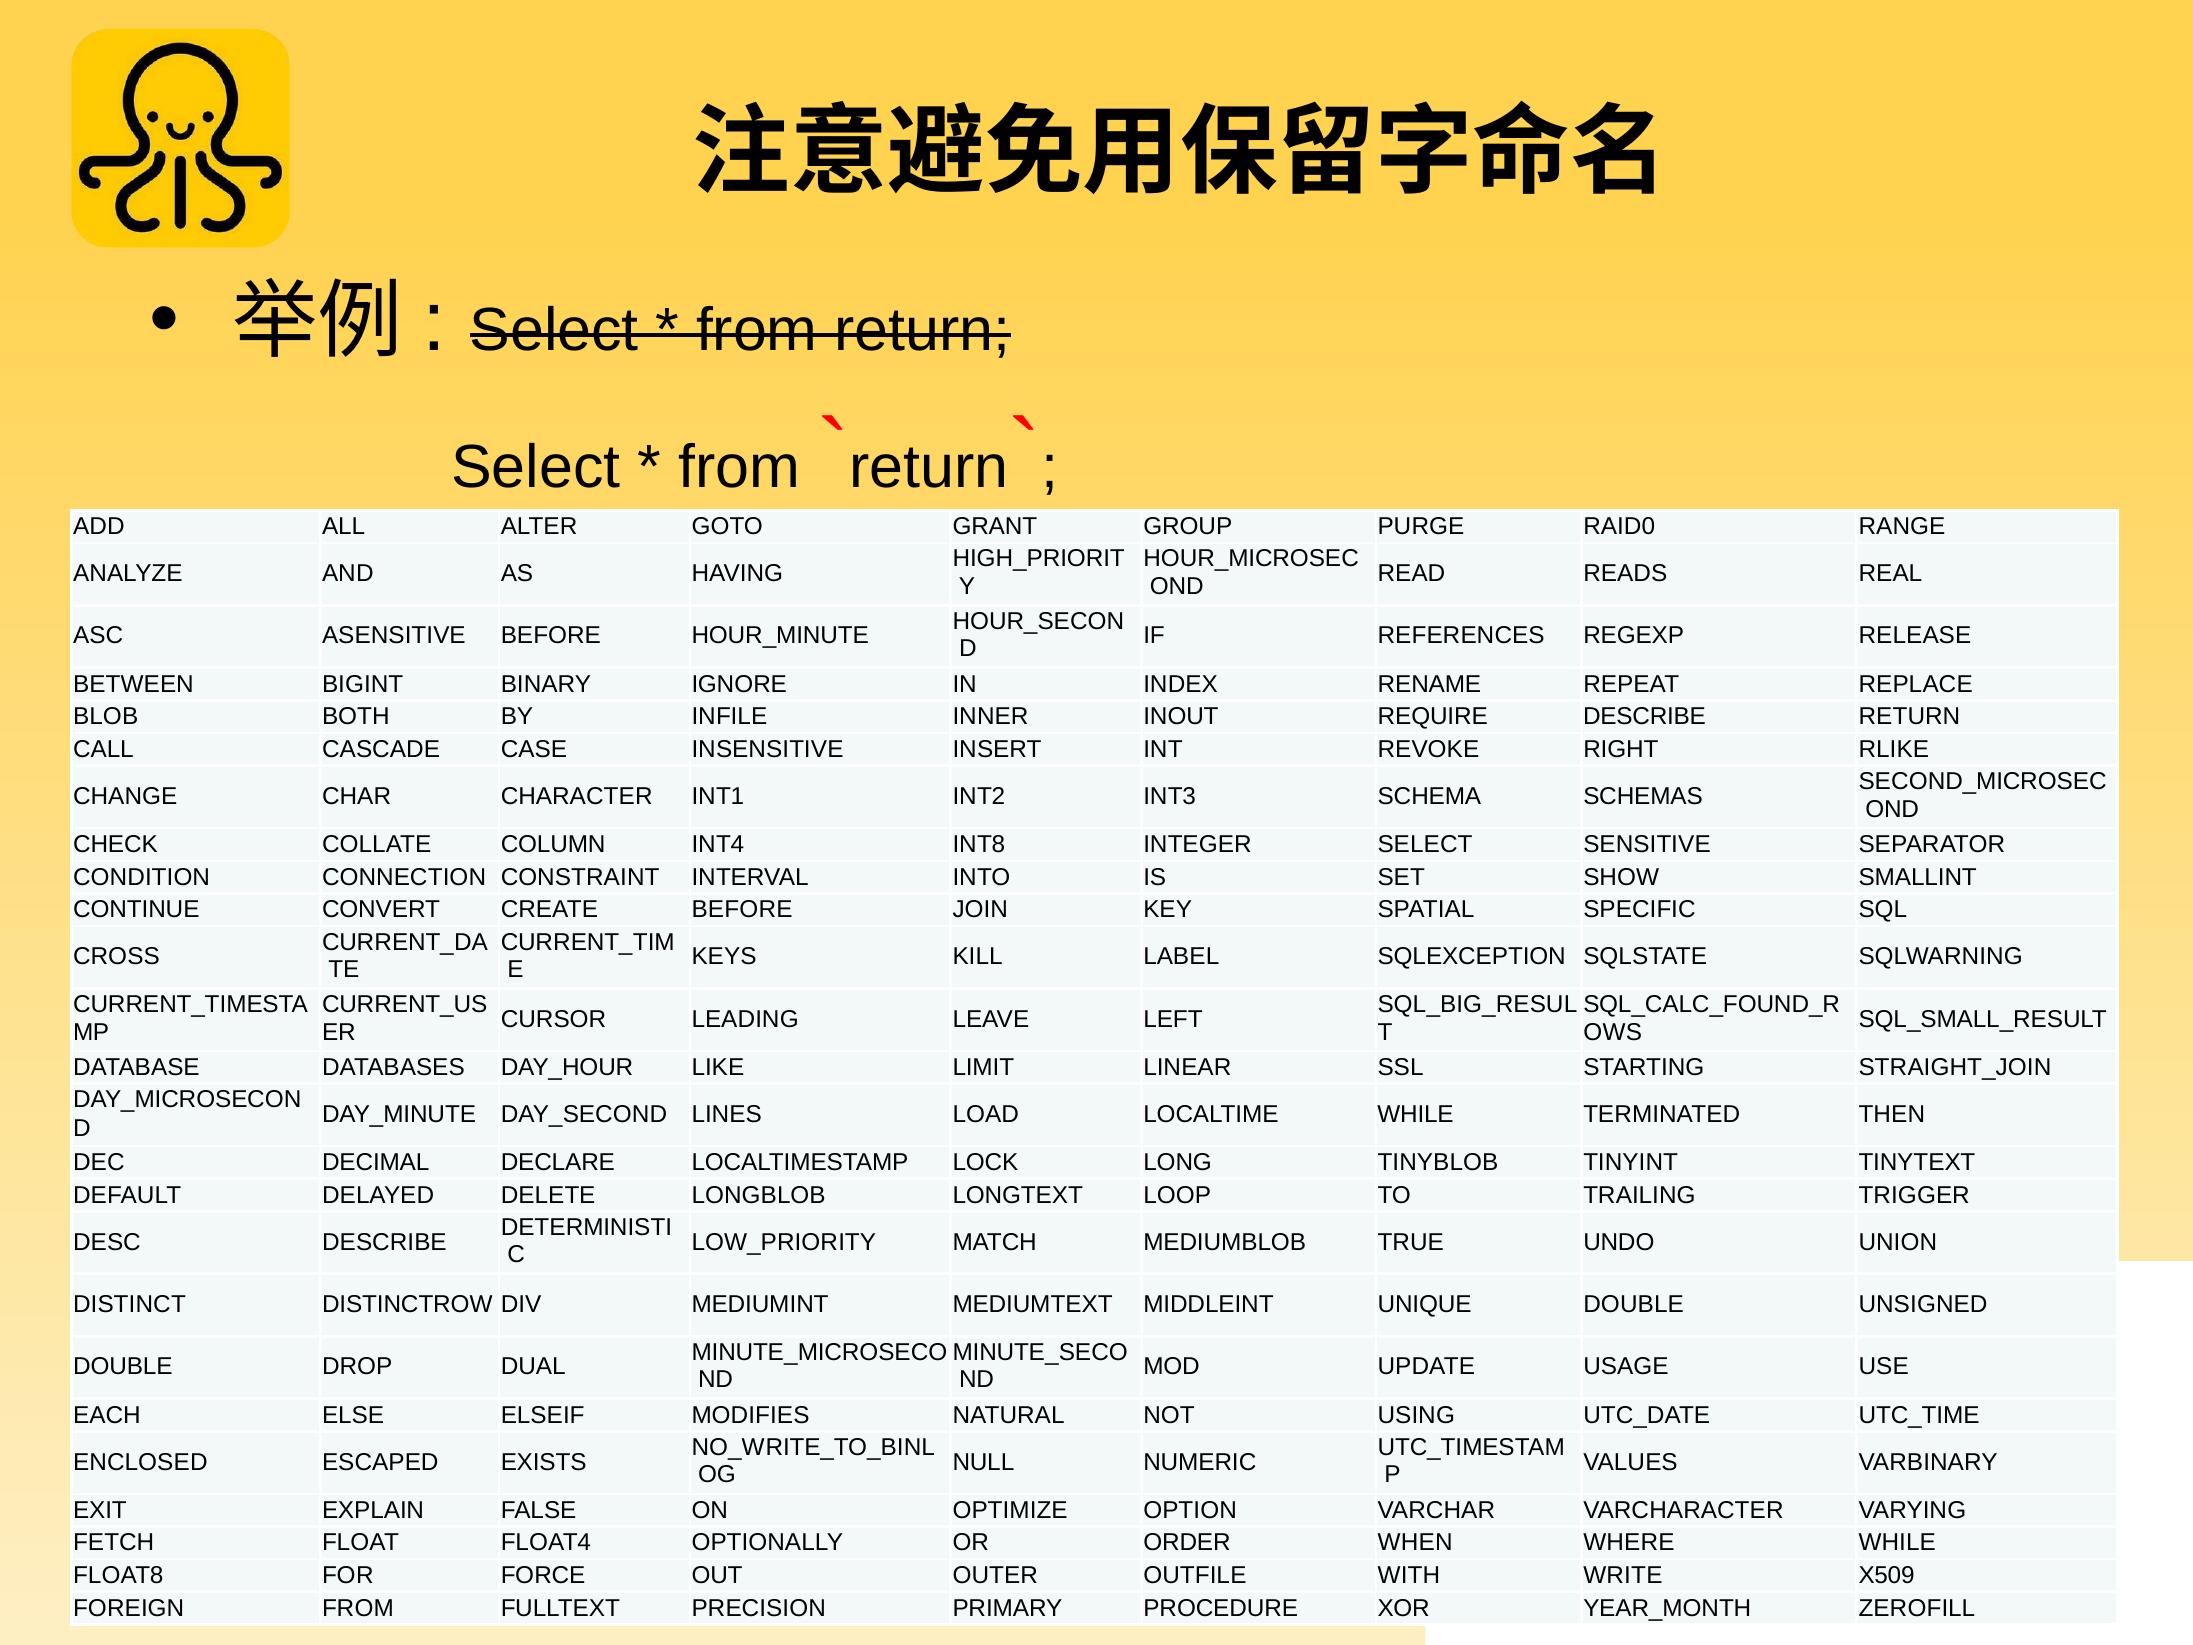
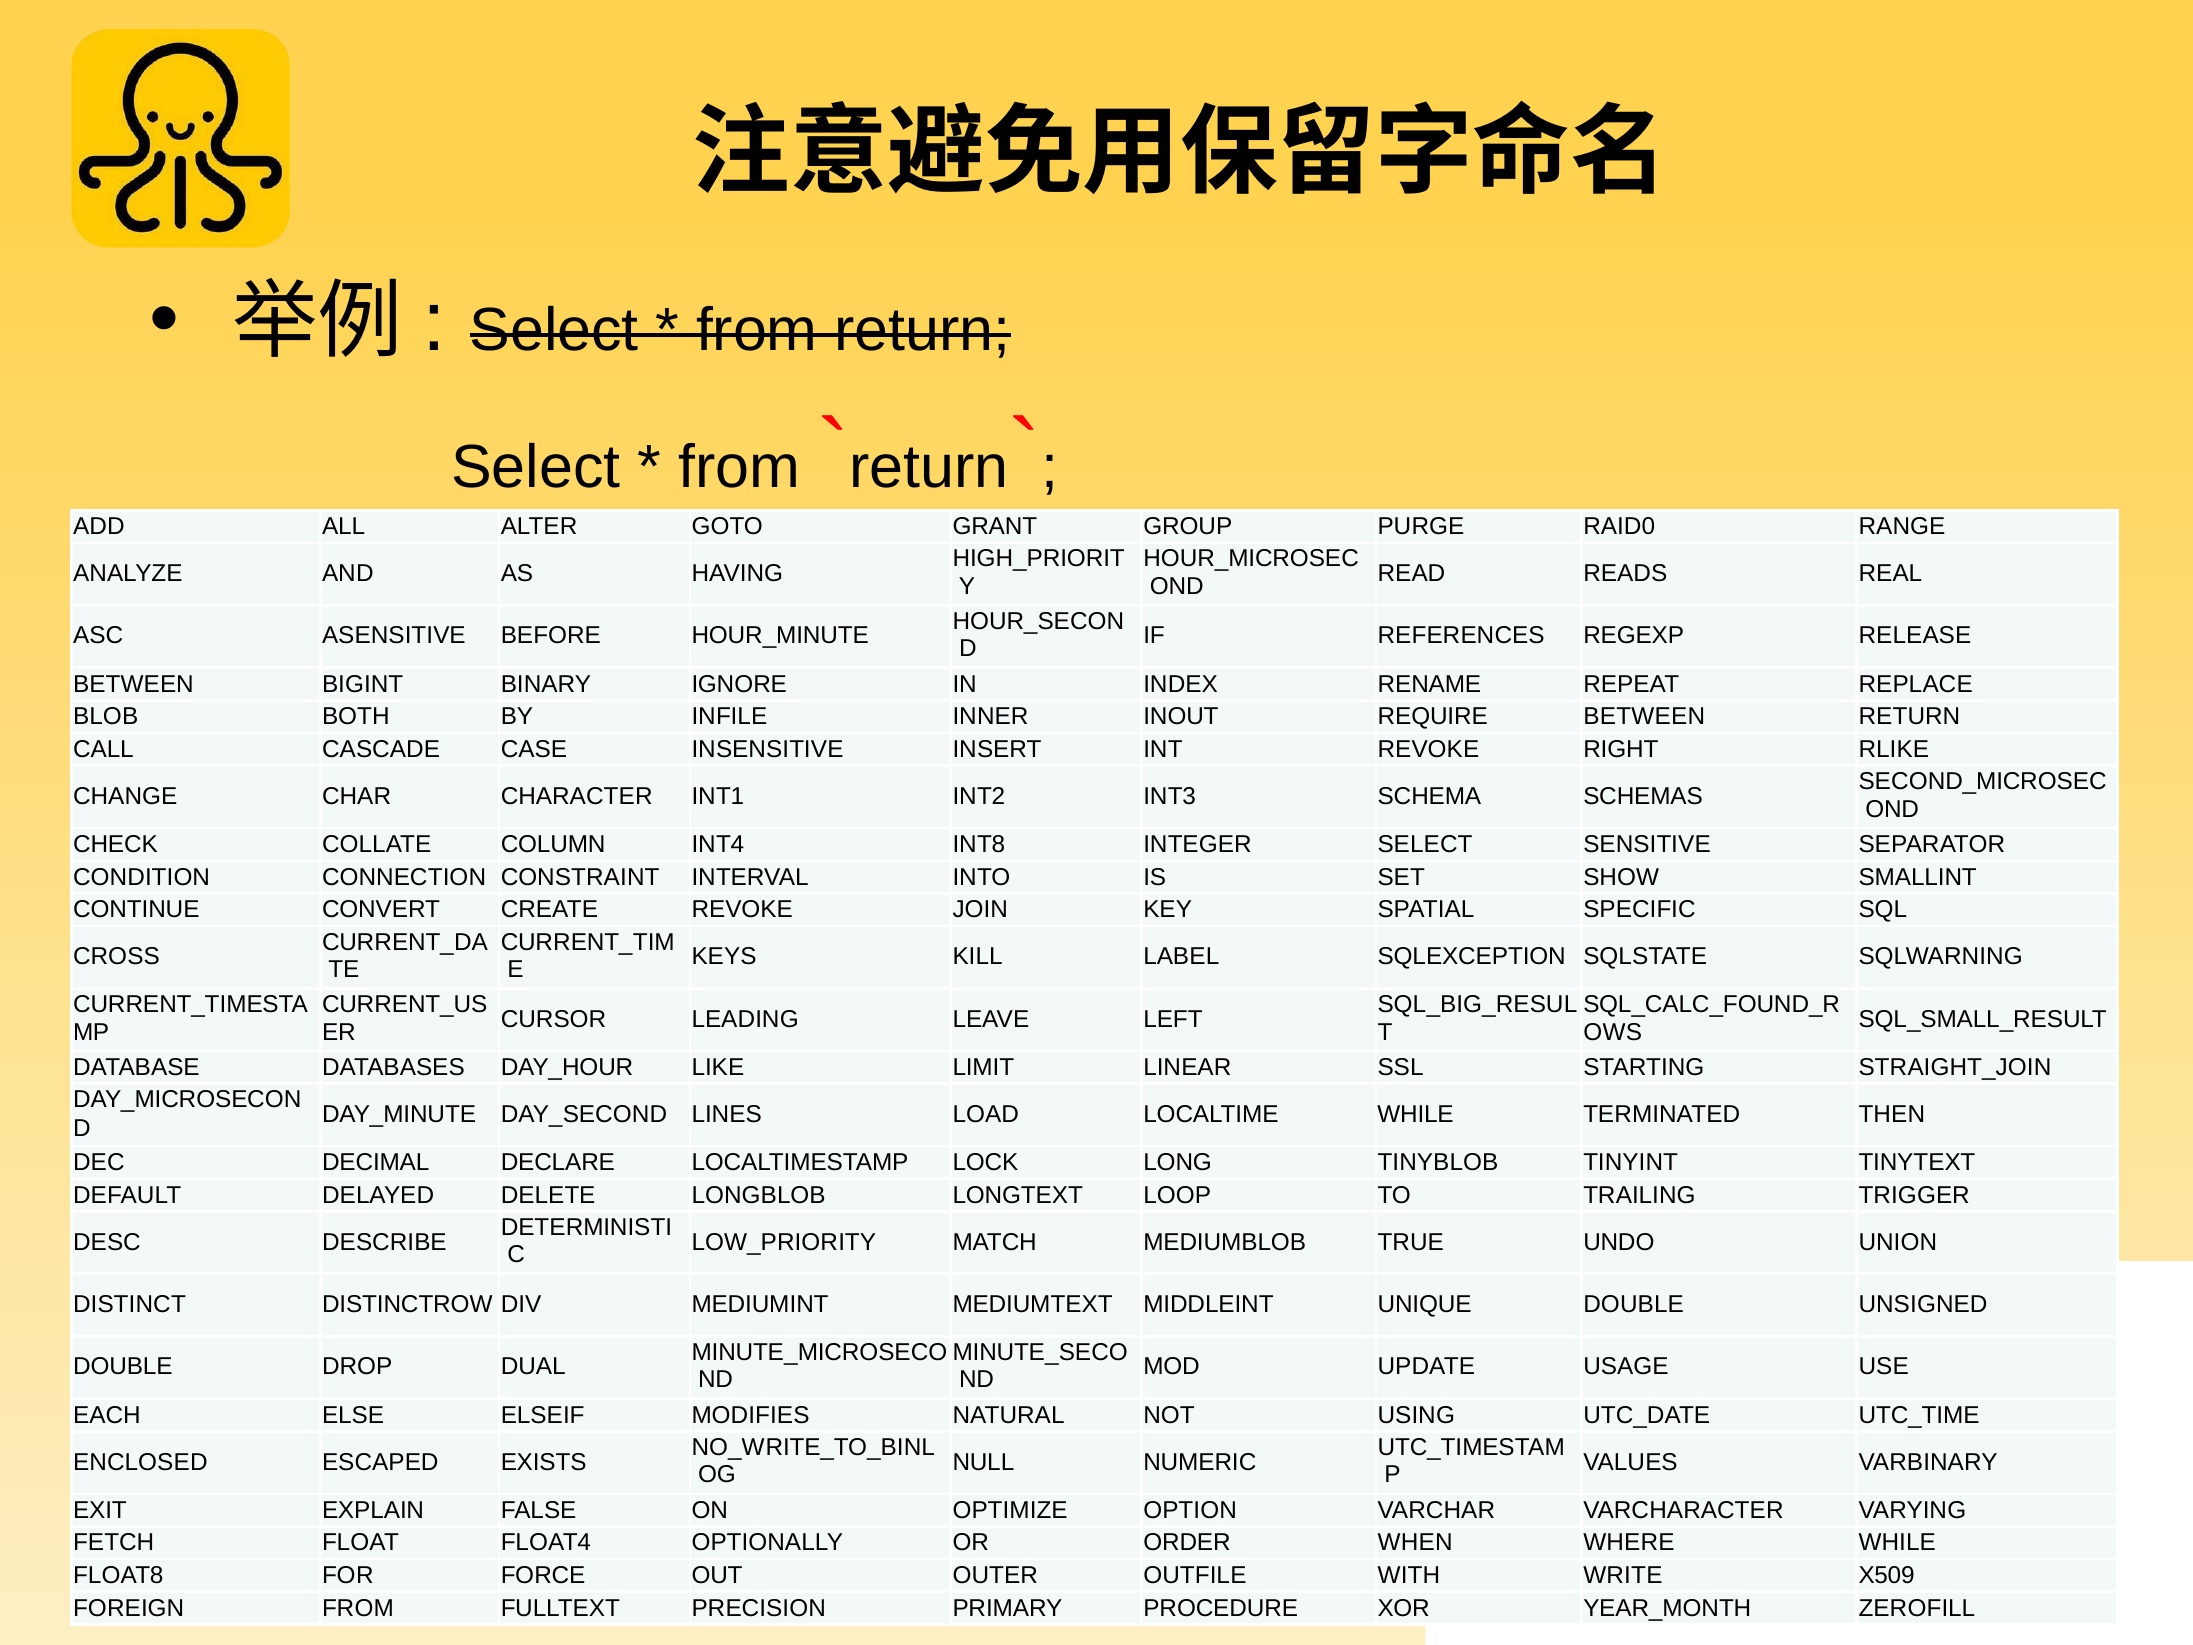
REQUIRE DESCRIBE: DESCRIBE -> BETWEEN (1644, 717)
CREATE BEFORE: BEFORE -> REVOKE (742, 910)
